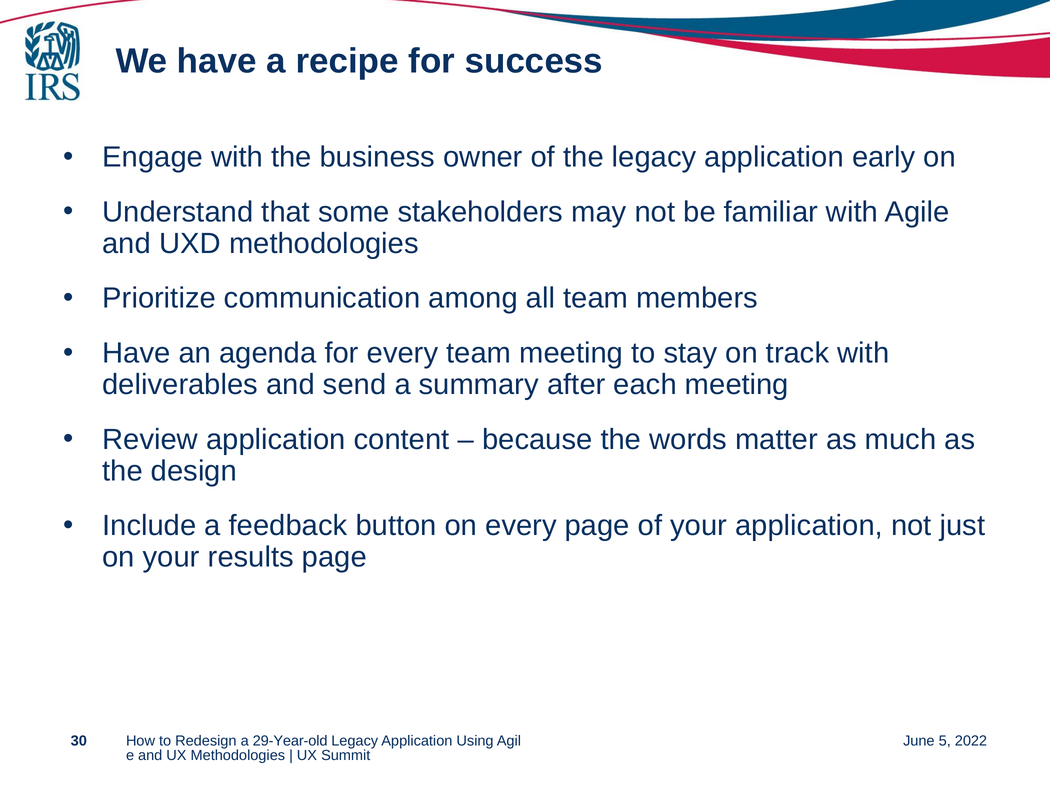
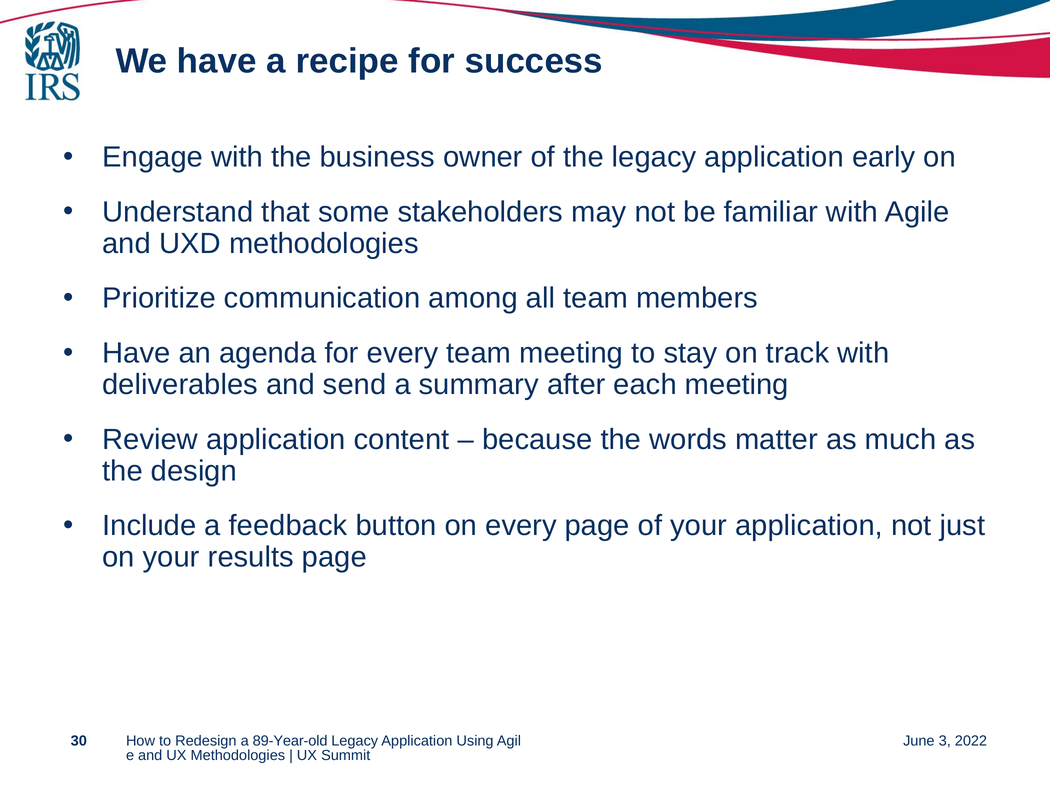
29-Year-old: 29-Year-old -> 89-Year-old (290, 741)
5: 5 -> 3 (945, 741)
